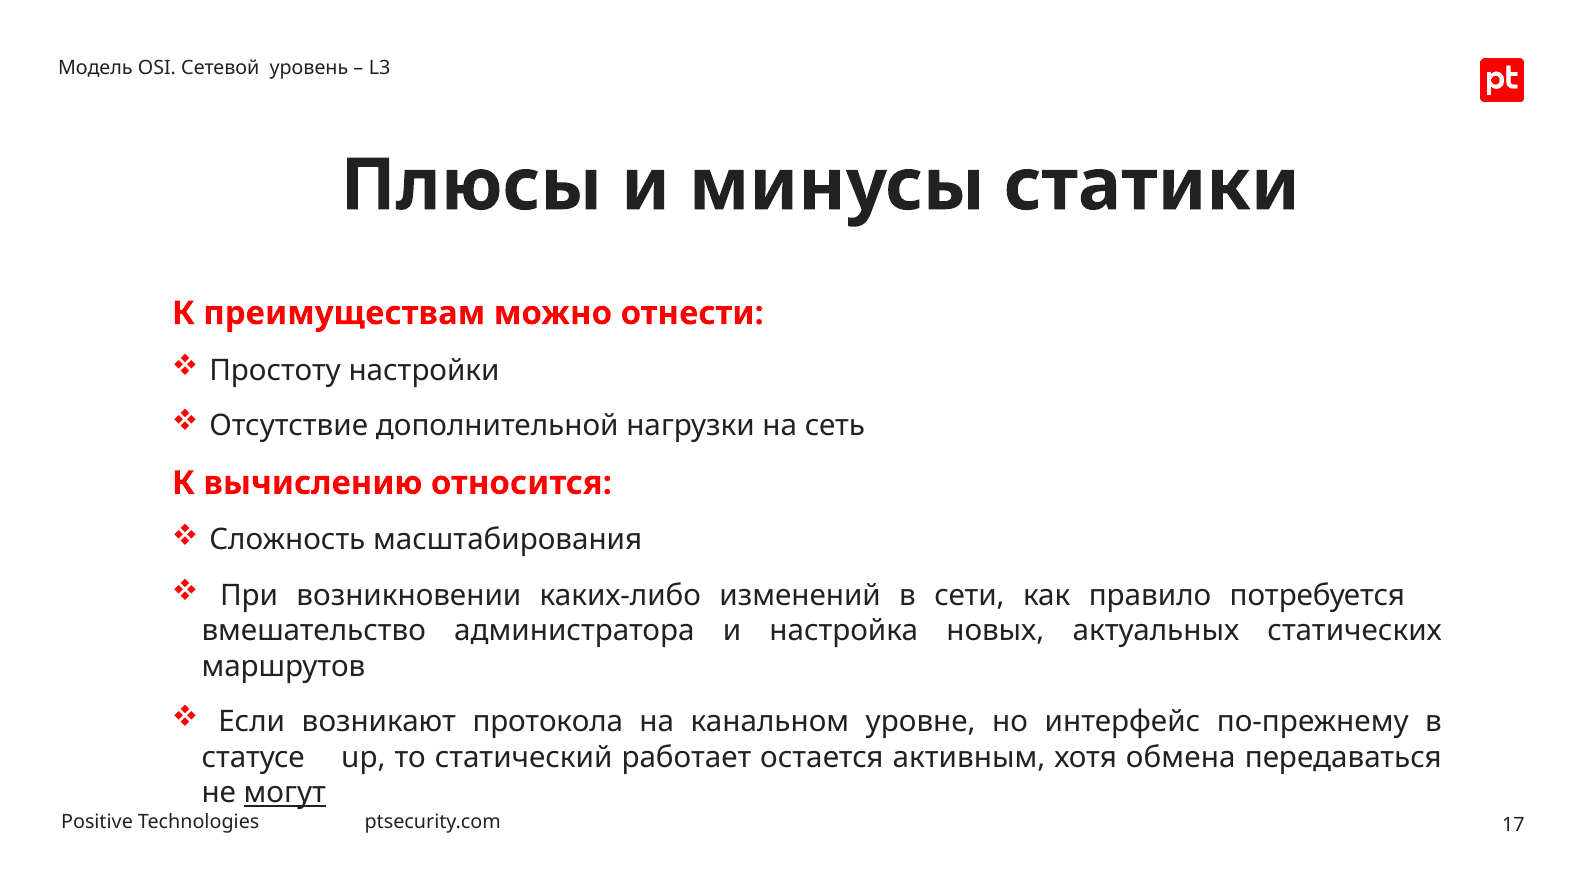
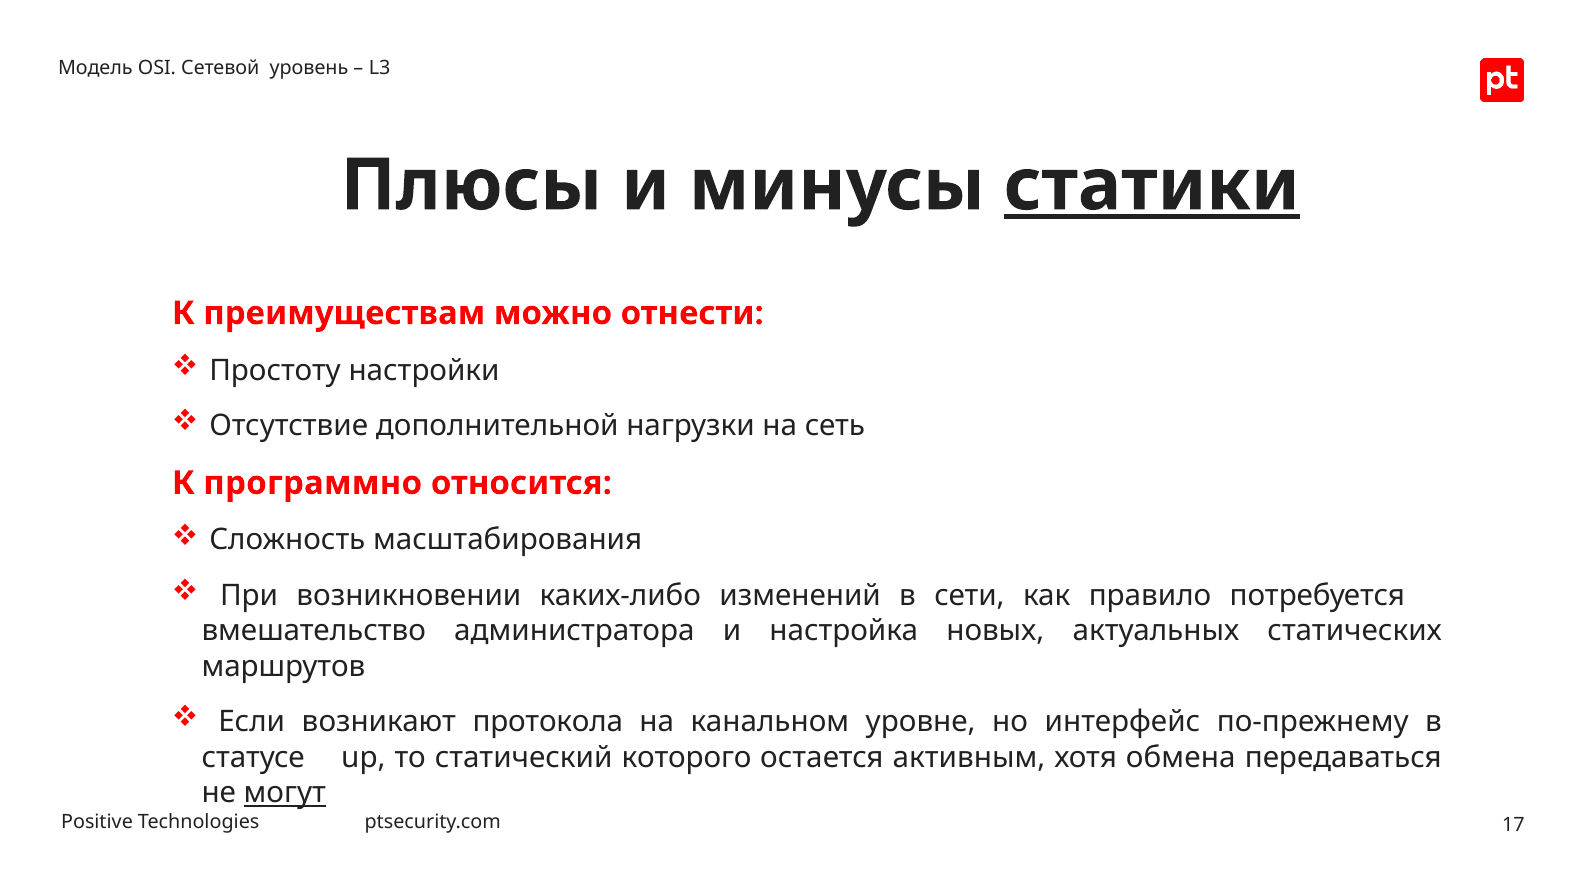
статики underline: none -> present (1152, 186)
вычислению: вычислению -> программно (313, 483)
работает: работает -> которого (687, 758)
